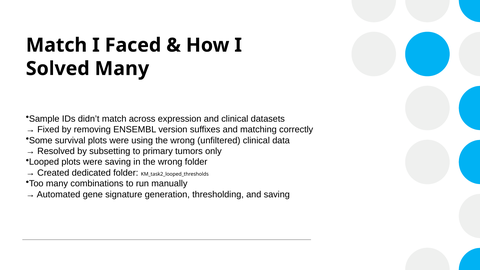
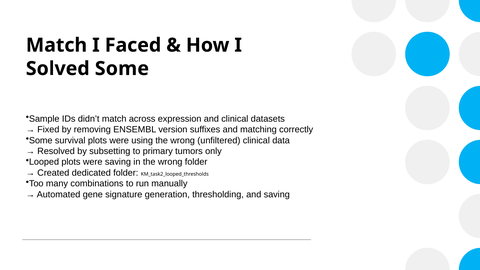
Solved Many: Many -> Some (122, 69)
